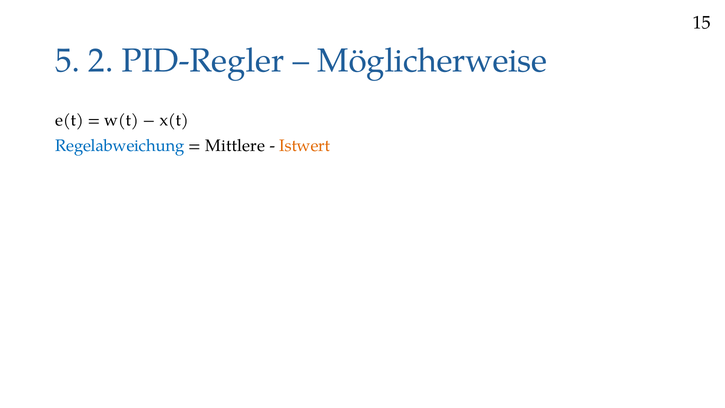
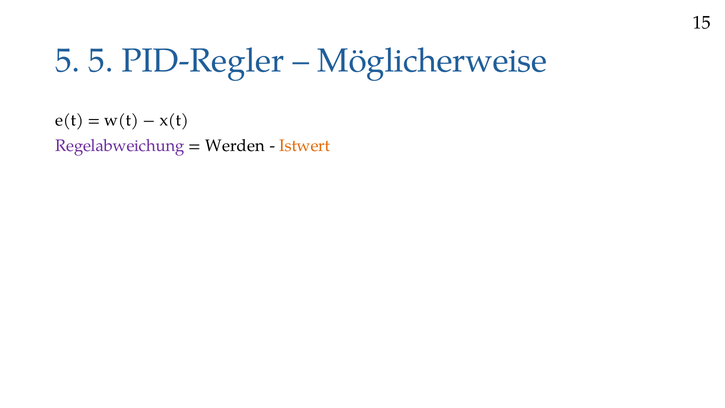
5 2: 2 -> 5 (101, 61)
Regelabweichung colour: blue -> purple (120, 146)
Mittlere: Mittlere -> Werden (235, 146)
